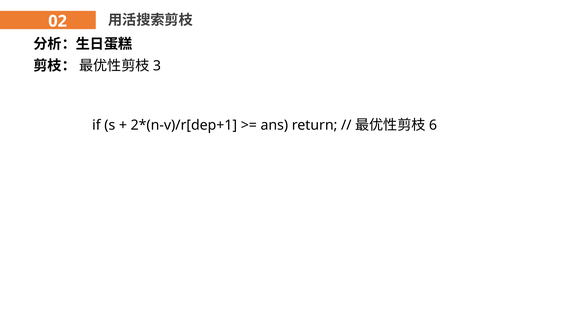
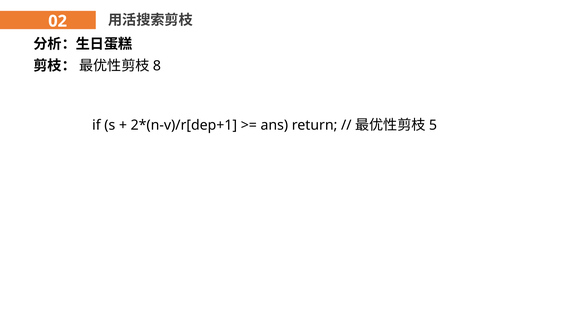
3: 3 -> 8 (157, 66)
6: 6 -> 5 (433, 125)
